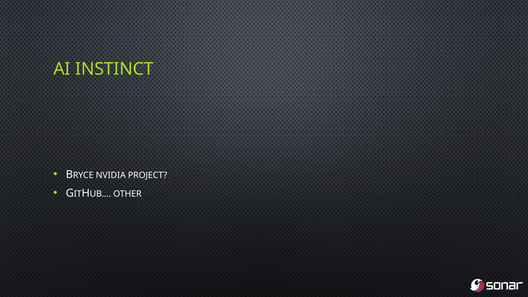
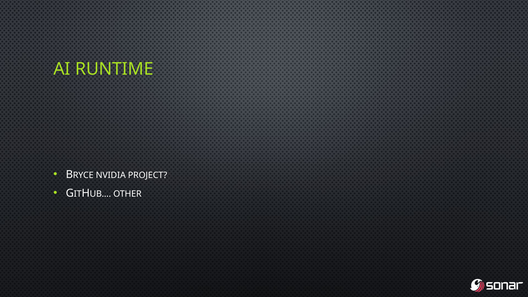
INSTINCT: INSTINCT -> RUNTIME (114, 69)
